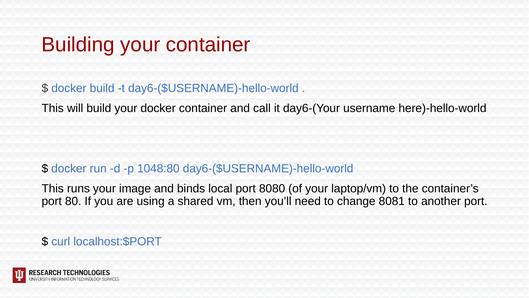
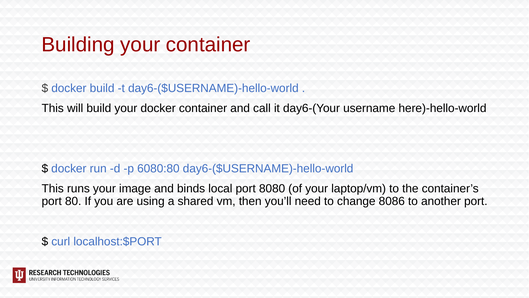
1048:80: 1048:80 -> 6080:80 (158, 168)
8081: 8081 -> 8086 (392, 201)
